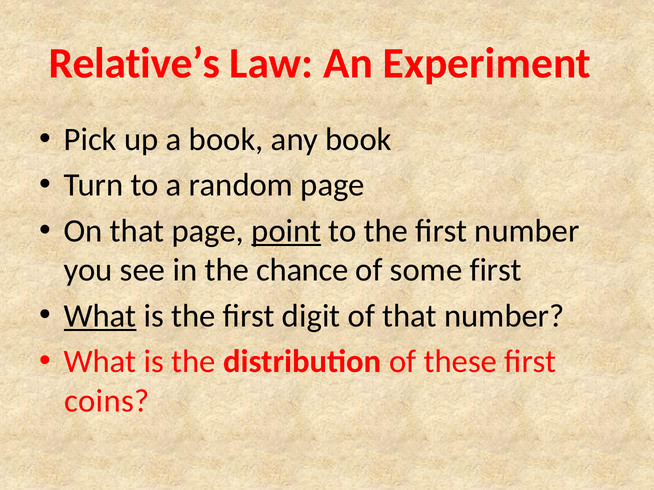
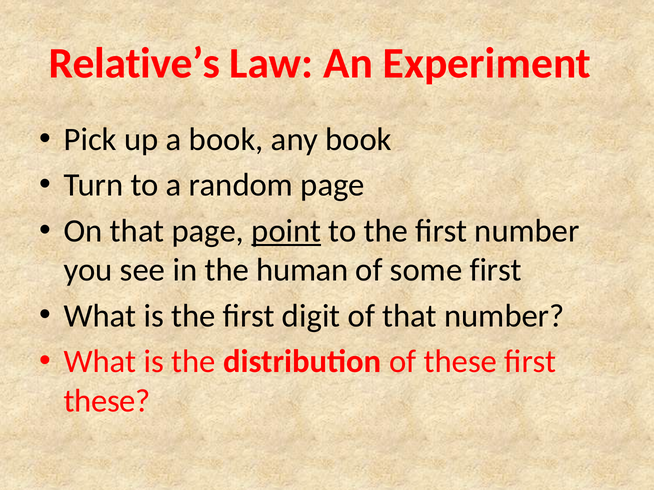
chance: chance -> human (302, 270)
What underline: present -> none (100, 316)
coins: coins -> these (107, 401)
